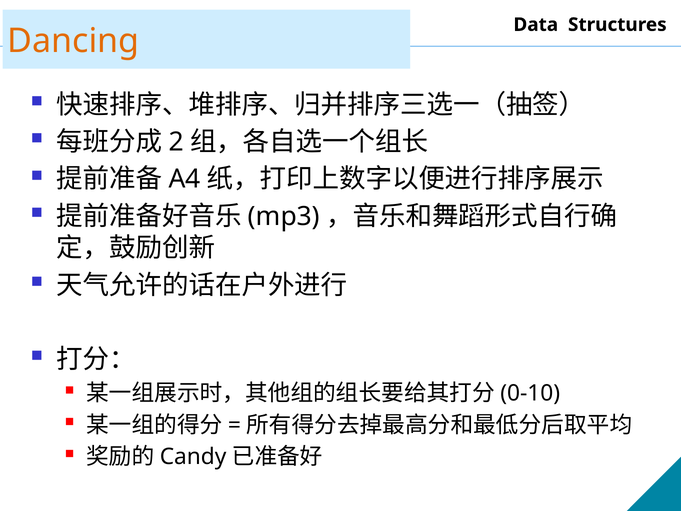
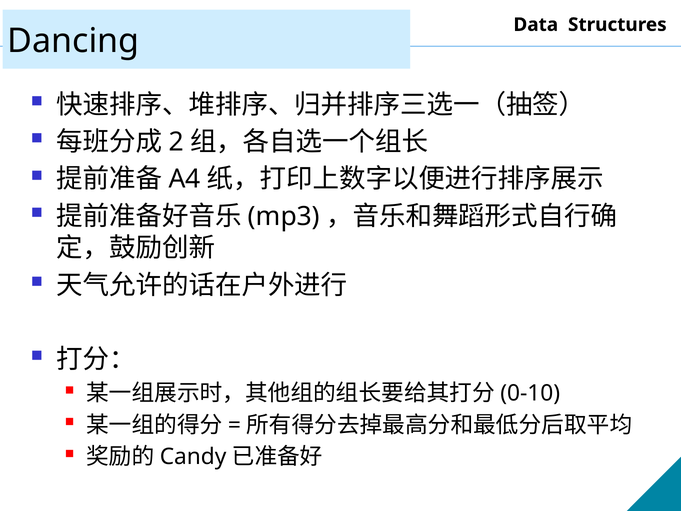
Dancing colour: orange -> black (73, 41)
